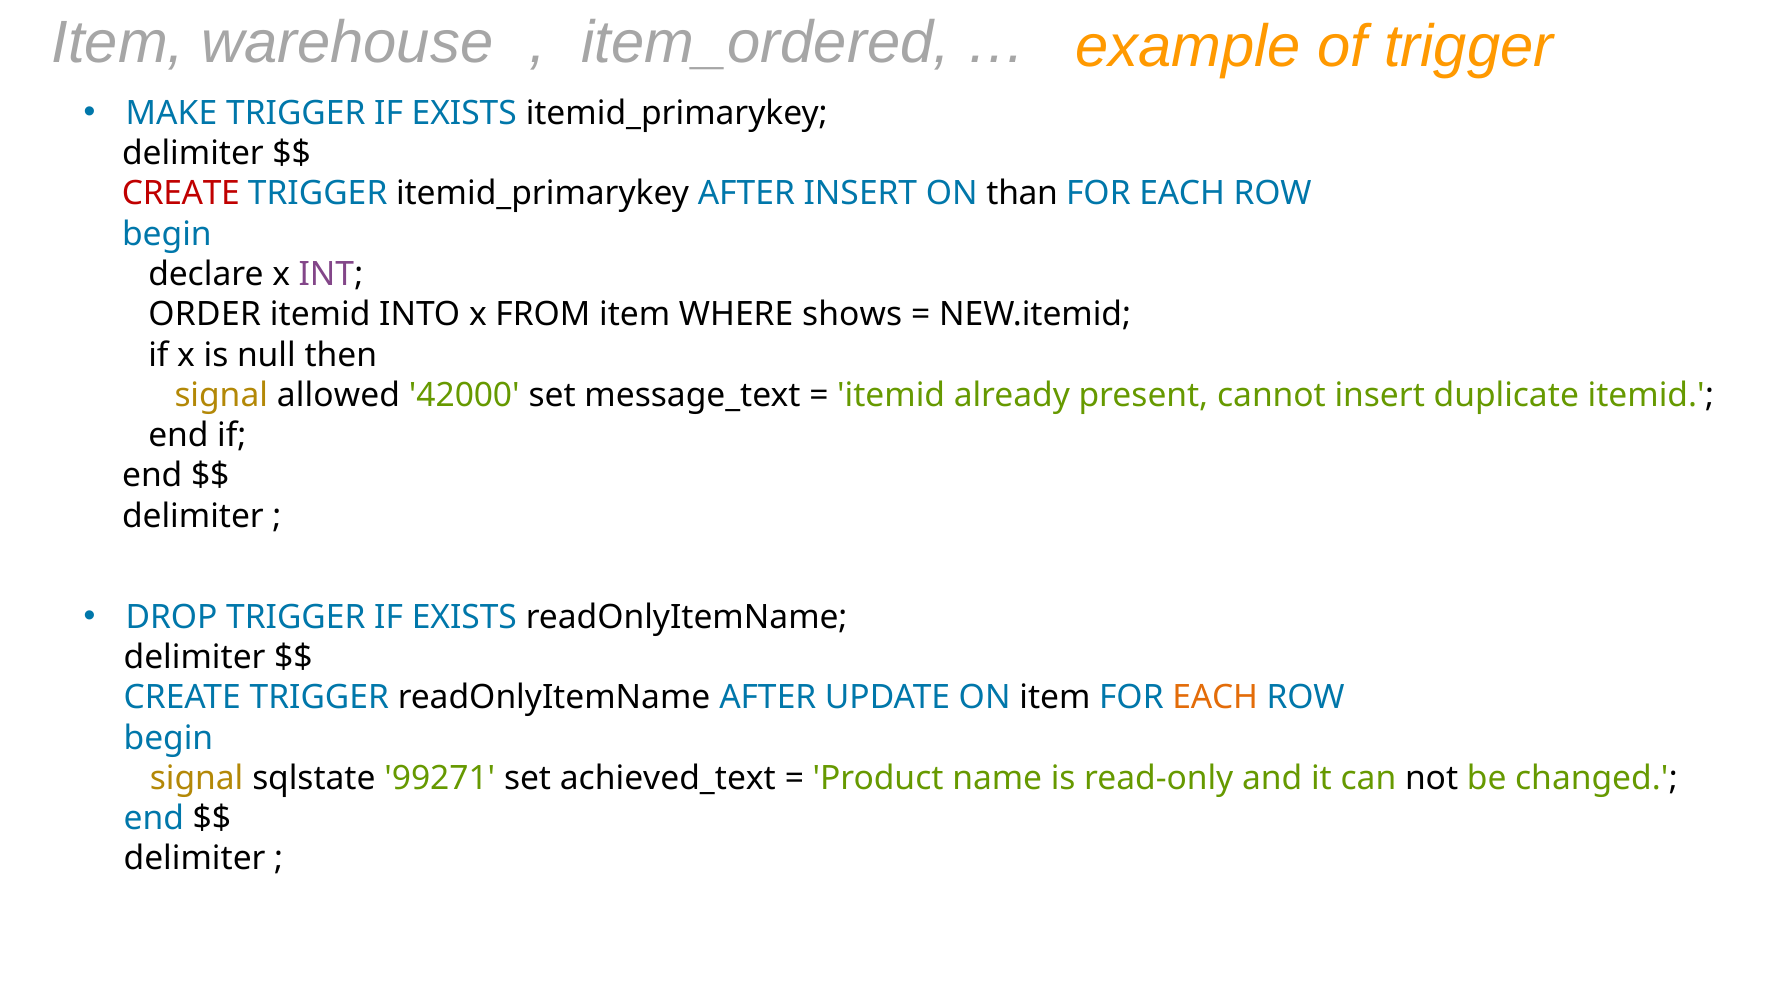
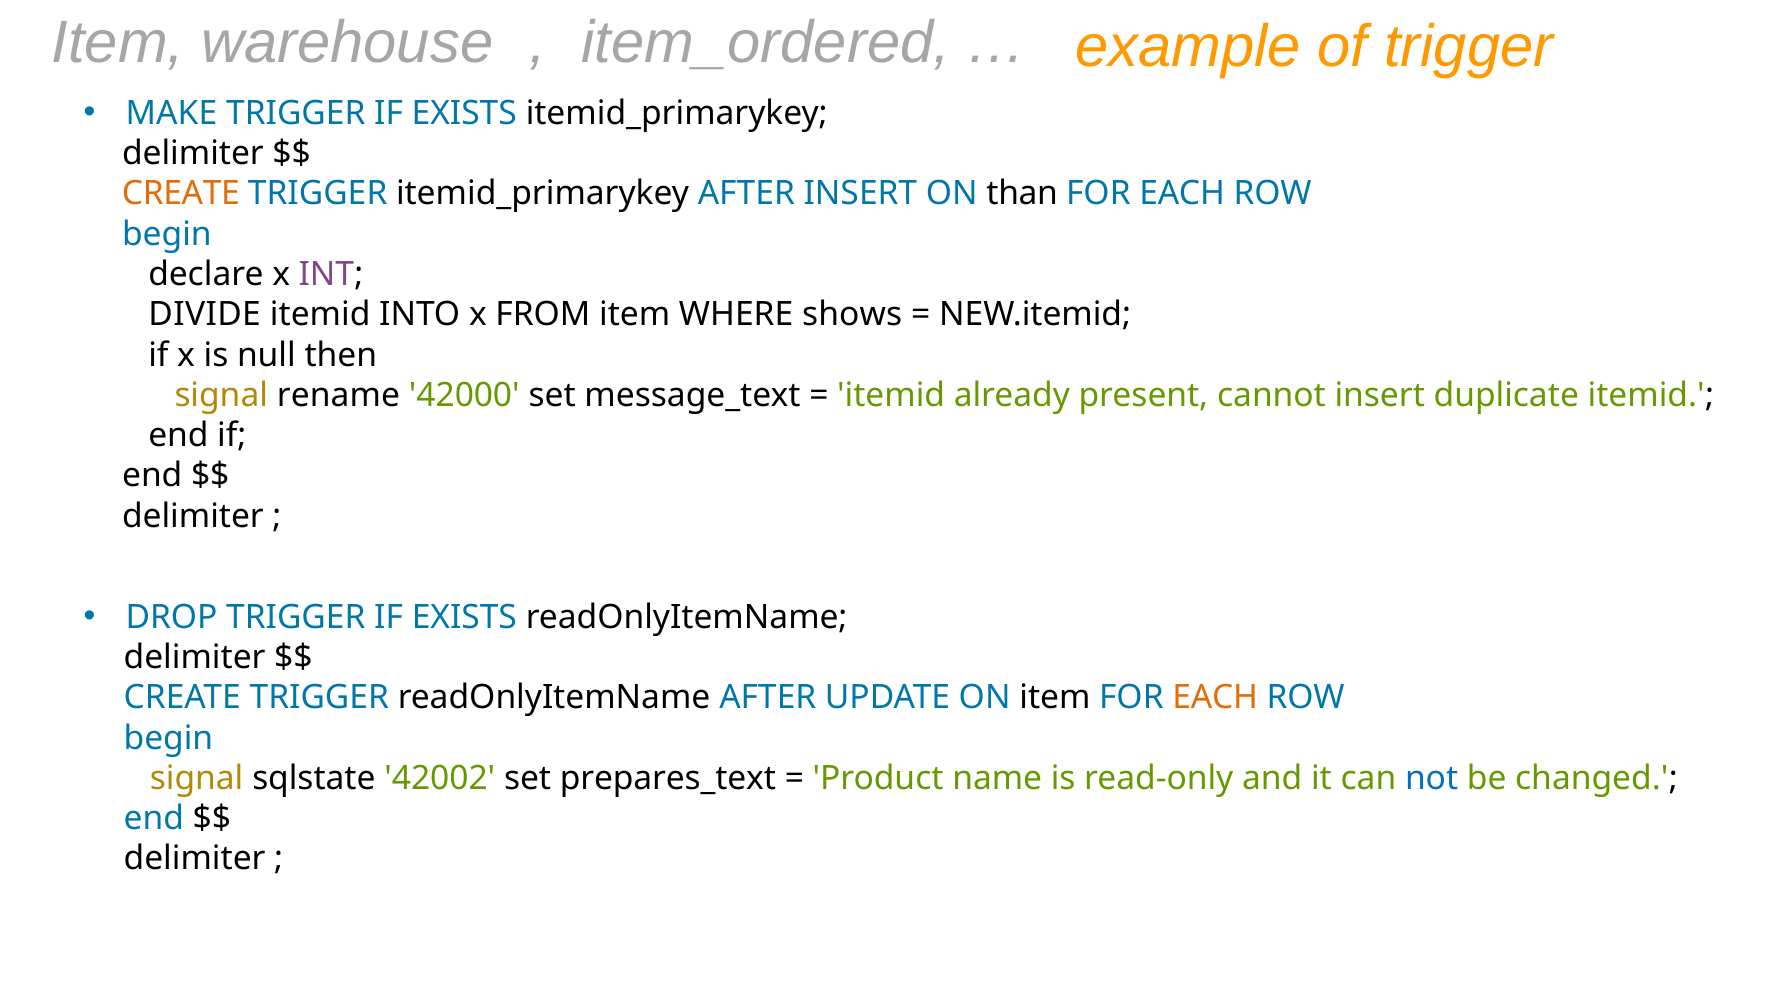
CREATE colour: red -> orange (181, 194)
ORDER: ORDER -> DIVIDE (205, 315)
allowed: allowed -> rename (338, 395)
99271: 99271 -> 42002 (440, 779)
achieved_text: achieved_text -> prepares_text (668, 779)
not colour: black -> blue (1432, 779)
